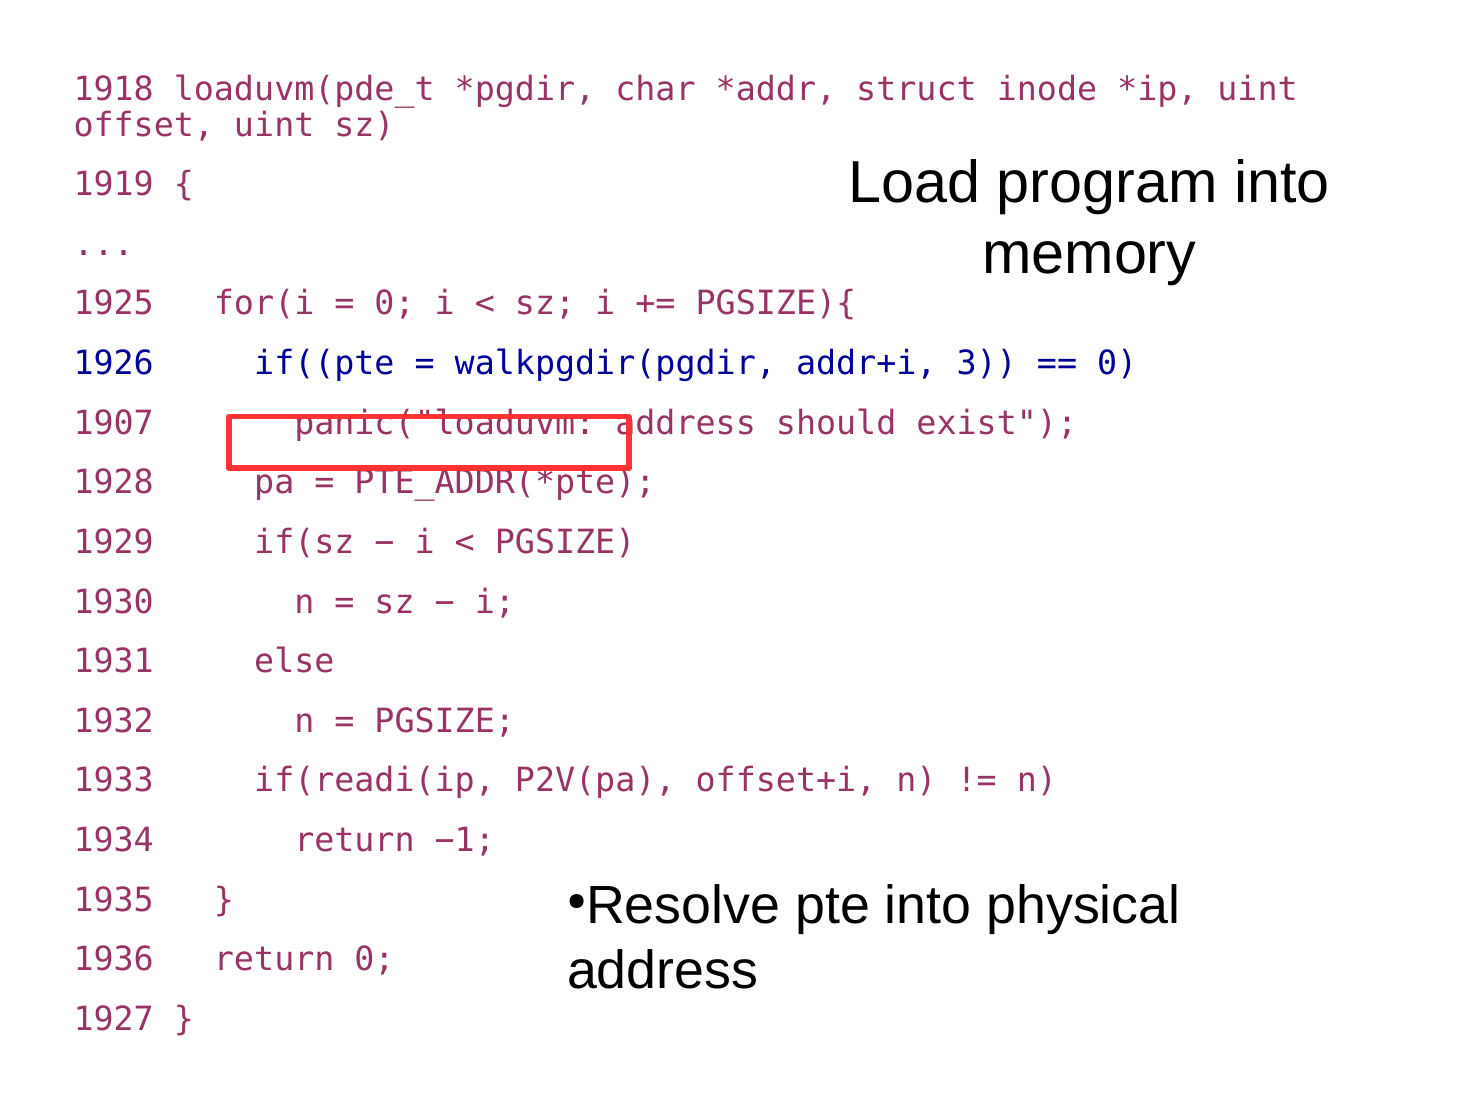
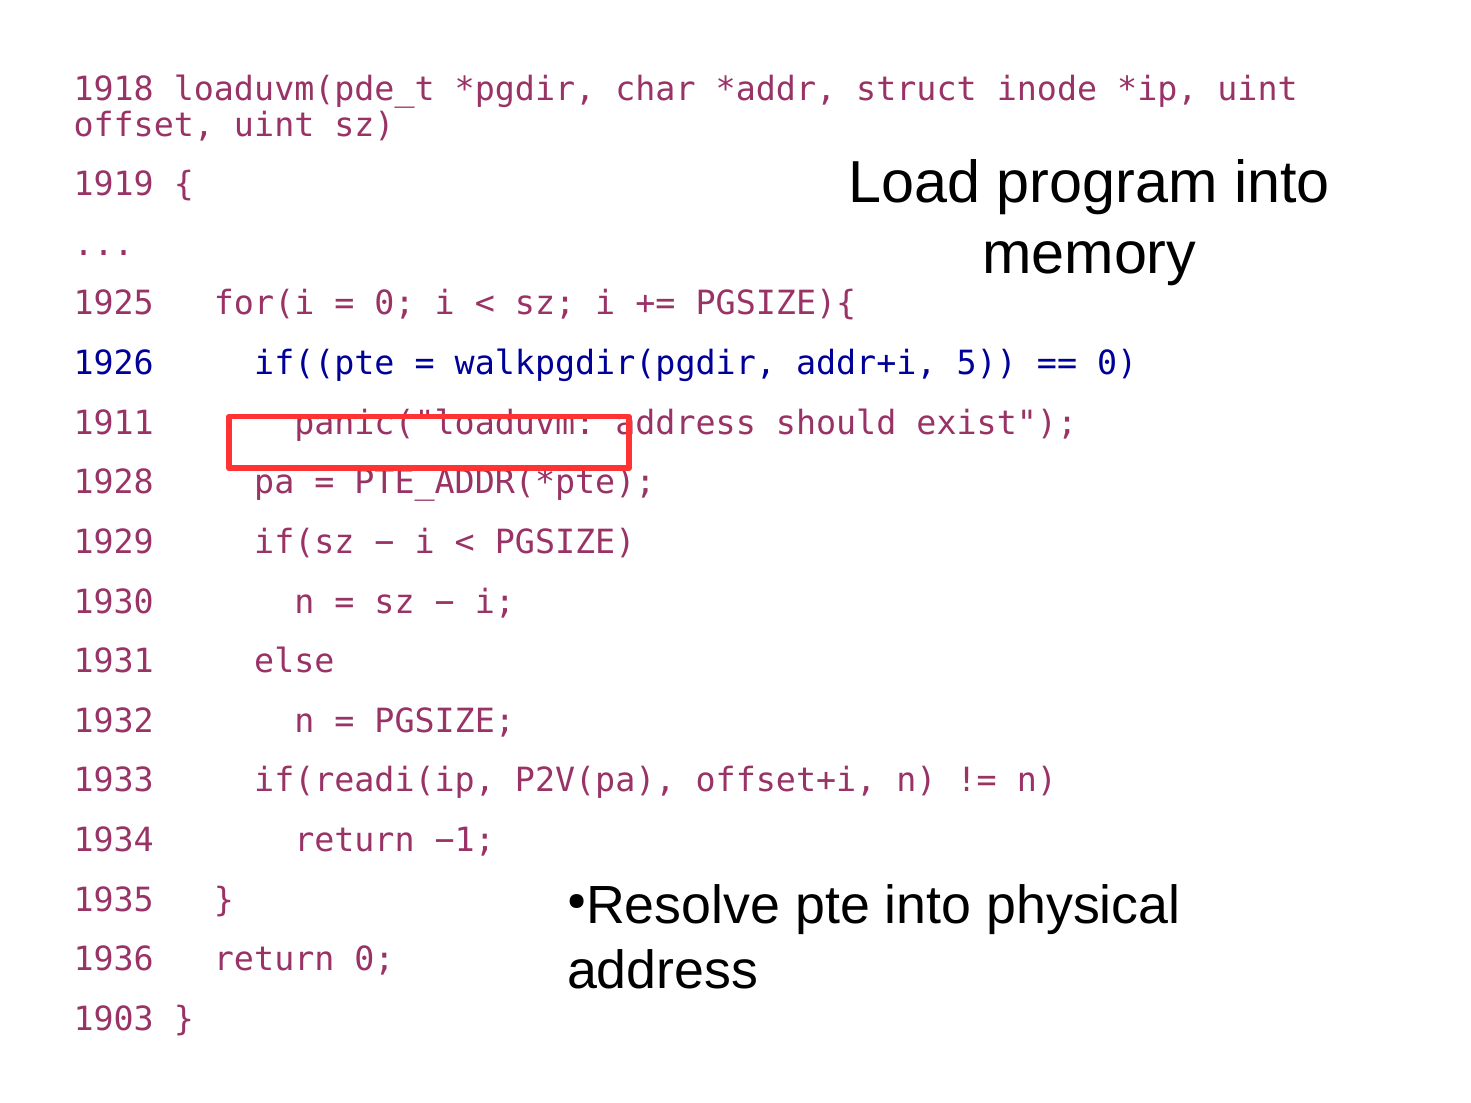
3: 3 -> 5 (987, 364)
1907: 1907 -> 1911 (114, 423)
1927: 1927 -> 1903 (114, 1019)
